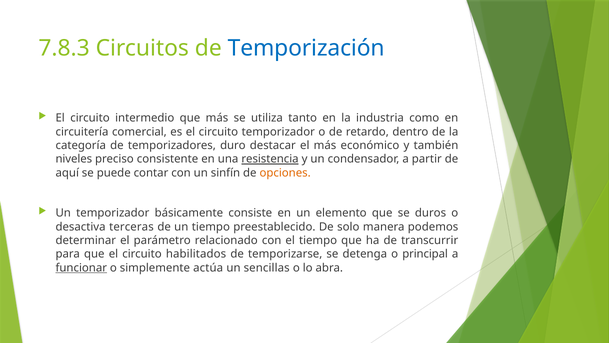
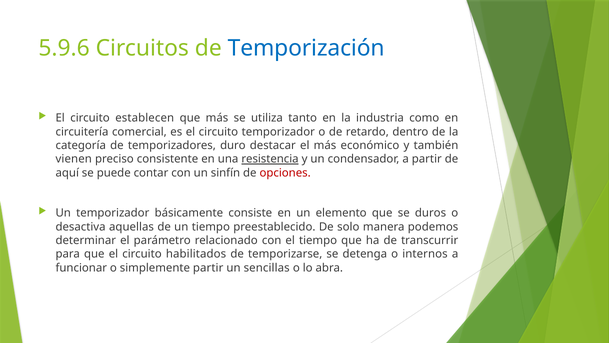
7.8.3: 7.8.3 -> 5.9.6 (64, 48)
intermedio: intermedio -> establecen (145, 118)
niveles: niveles -> vienen (74, 159)
opciones colour: orange -> red (285, 173)
terceras: terceras -> aquellas (131, 226)
principal: principal -> internos (425, 254)
funcionar underline: present -> none (81, 268)
simplemente actúa: actúa -> partir (208, 268)
